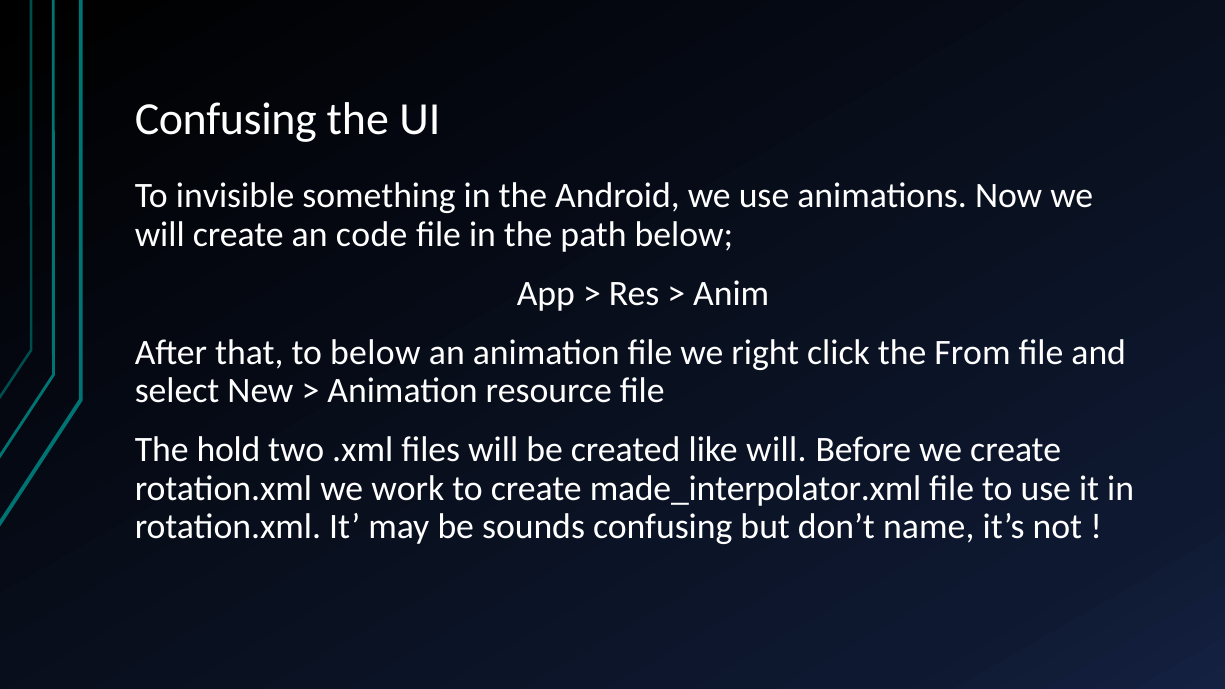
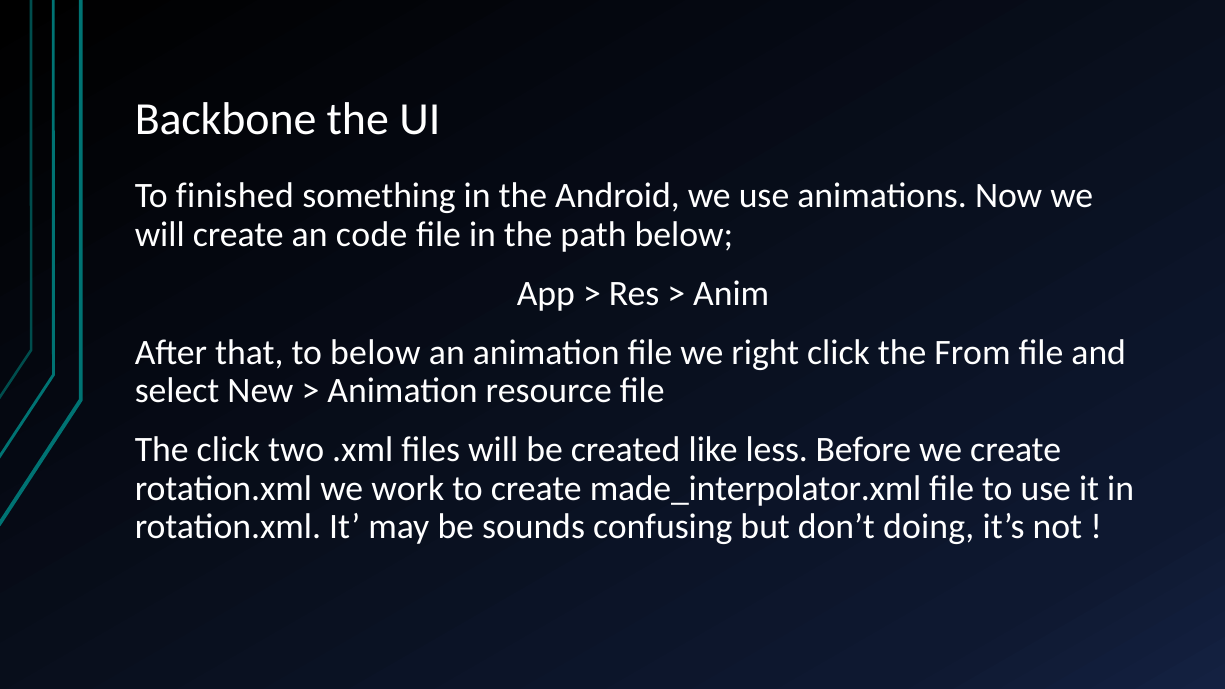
Confusing: Confusing -> Backbone (226, 119)
invisible: invisible -> finished (235, 196)
The hold: hold -> click (228, 450)
like will: will -> less (777, 450)
name: name -> doing (929, 527)
